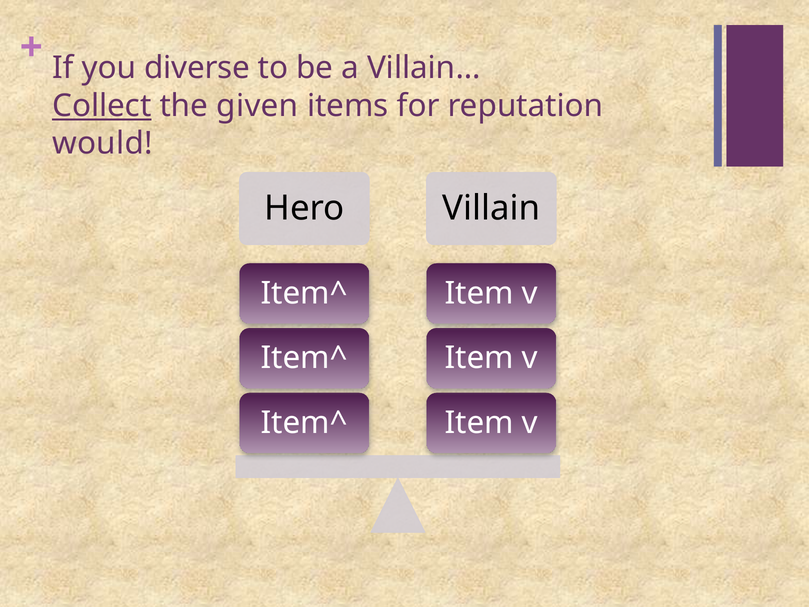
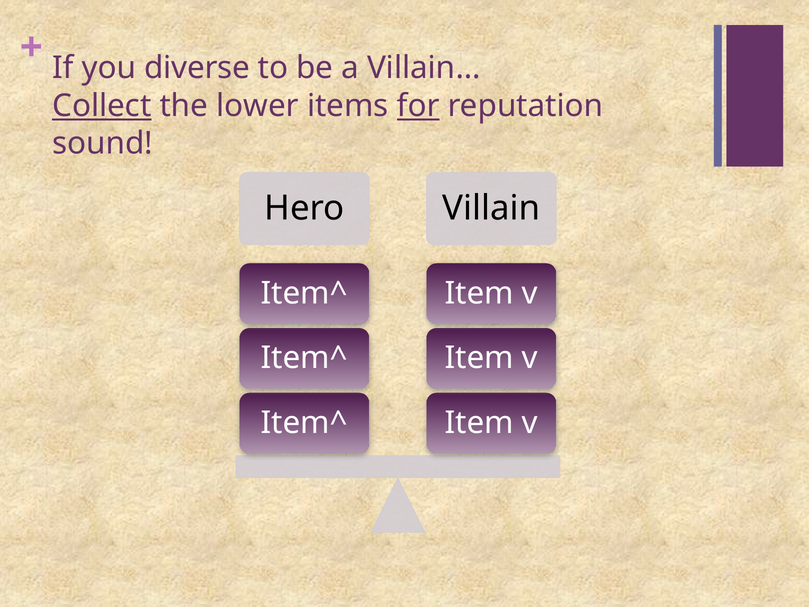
given: given -> lower (257, 106)
for underline: none -> present (418, 106)
would: would -> sound (103, 144)
